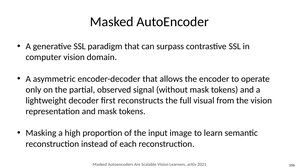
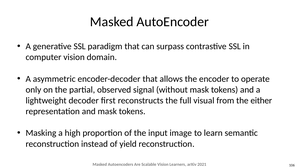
the vision: vision -> either (261, 101)
each: each -> yield (128, 144)
